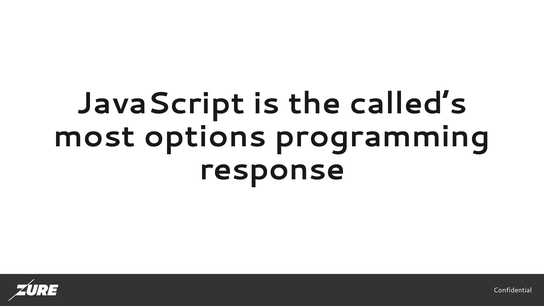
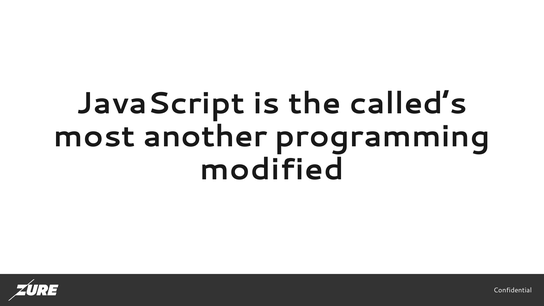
options: options -> another (205, 136)
response: response -> modified (272, 169)
